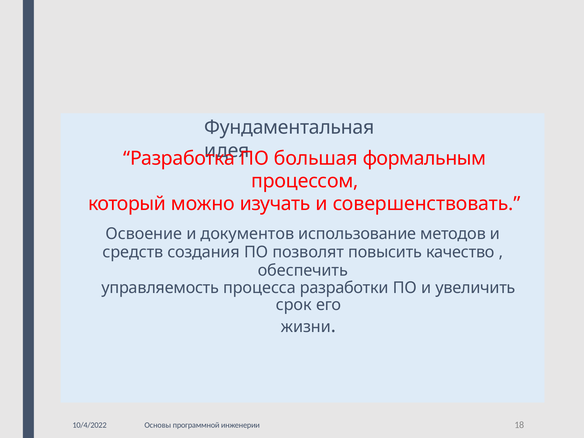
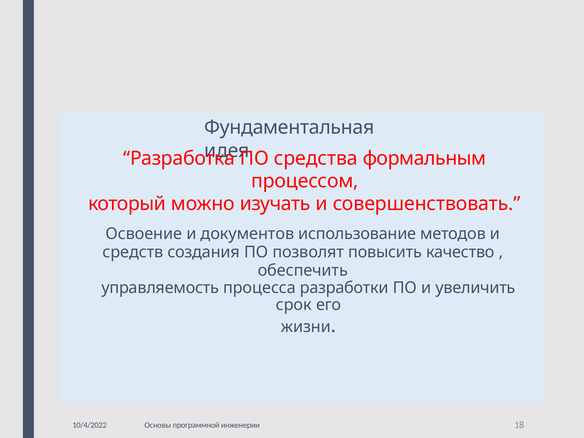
большая: большая -> средства (316, 158)
